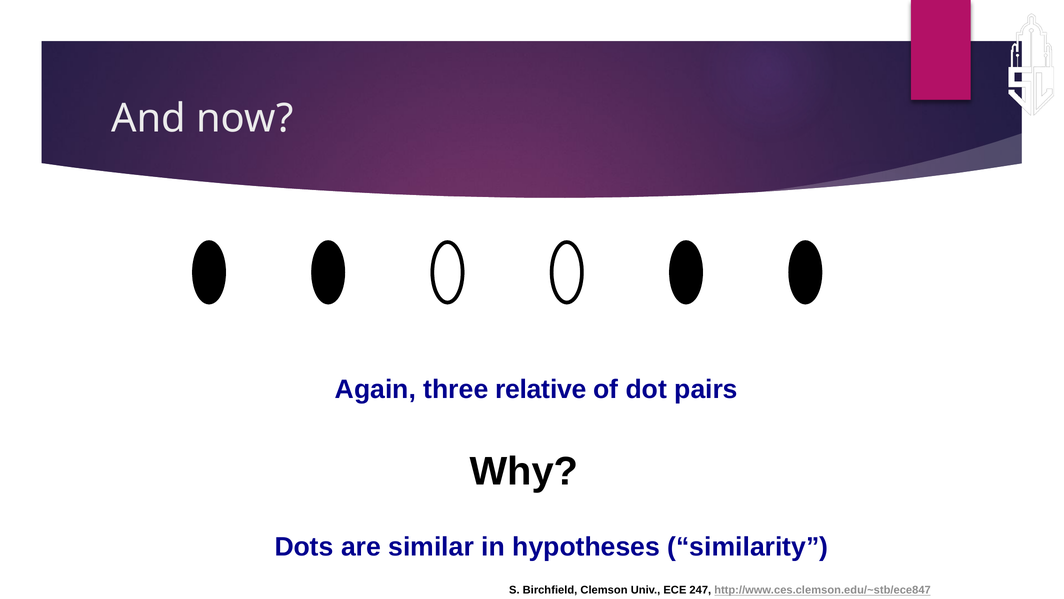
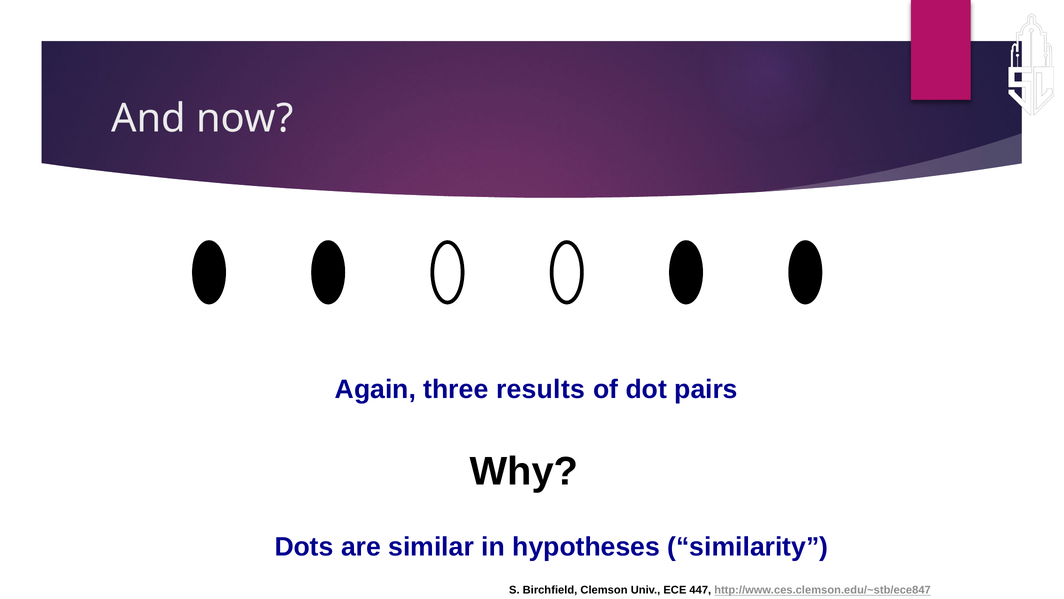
relative: relative -> results (541, 389)
247: 247 -> 447 (700, 590)
